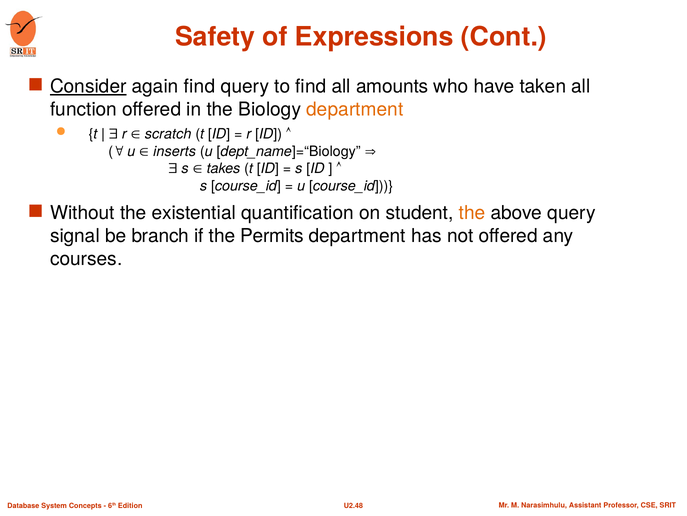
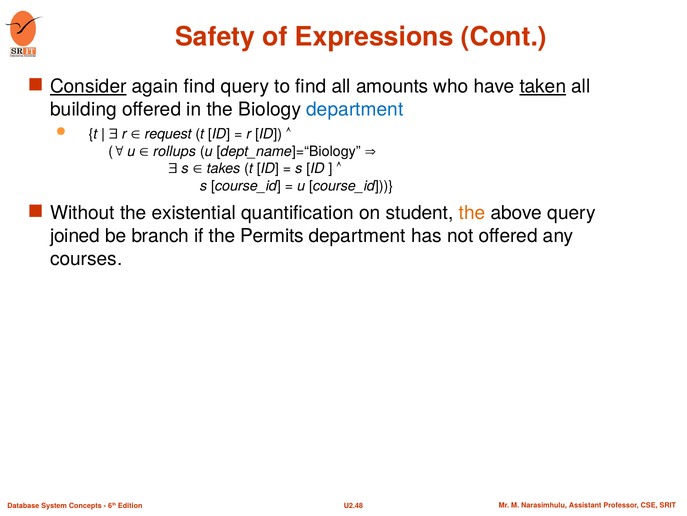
taken underline: none -> present (543, 86)
function: function -> building (83, 109)
department colour: orange -> blue (355, 109)
scratch: scratch -> request (168, 134)
inserts: inserts -> rollups (175, 151)
signal: signal -> joined (75, 236)
